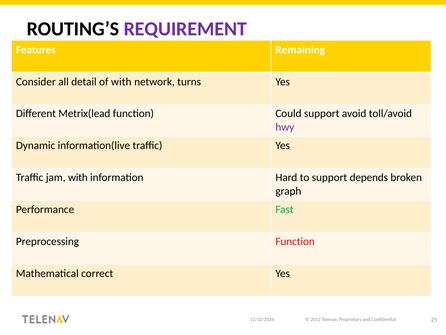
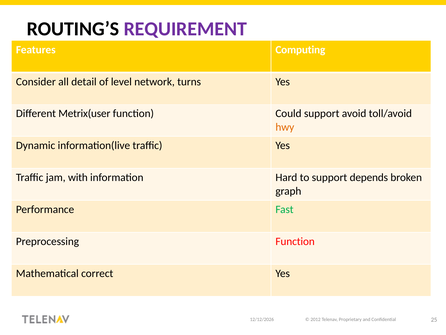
Remaining: Remaining -> Computing (300, 50)
of with: with -> level (121, 82)
Metrix(lead: Metrix(lead -> Metrix(user (84, 113)
hwy colour: purple -> orange (285, 127)
